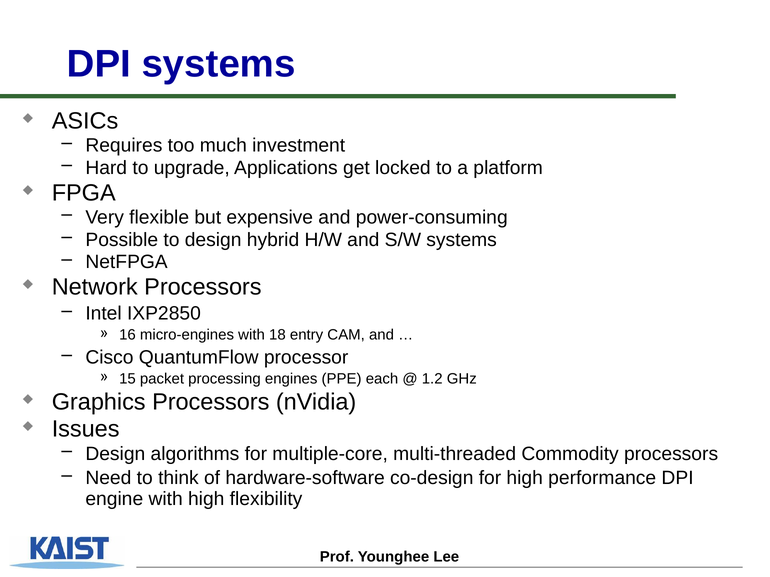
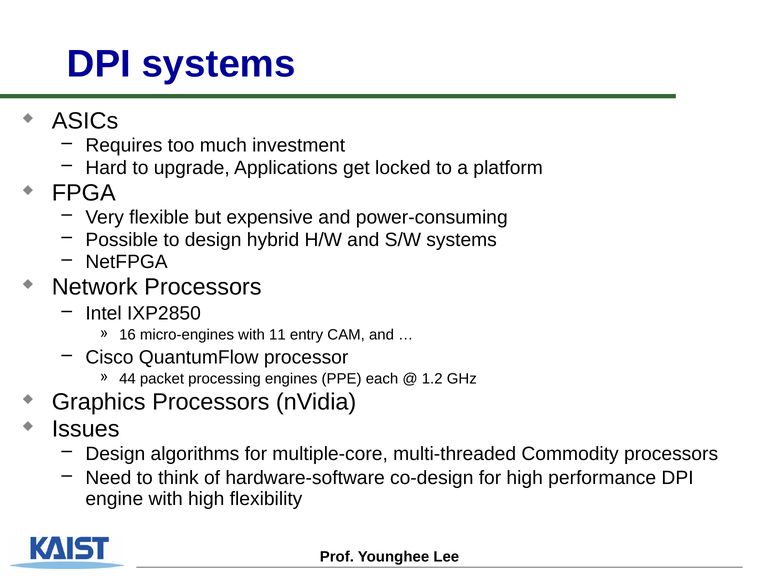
18: 18 -> 11 (277, 335)
15: 15 -> 44 (127, 379)
